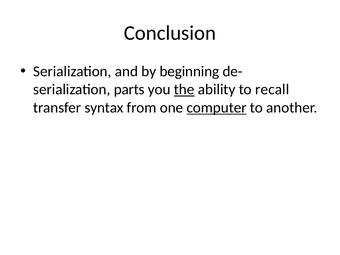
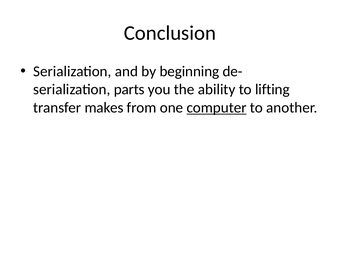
the underline: present -> none (184, 89)
recall: recall -> lifting (272, 89)
syntax: syntax -> makes (104, 108)
